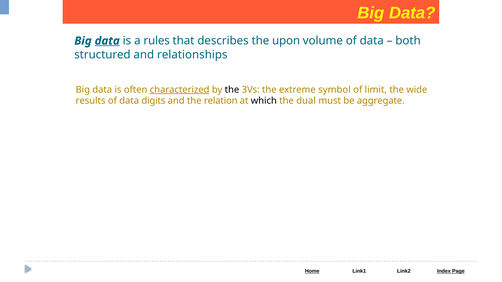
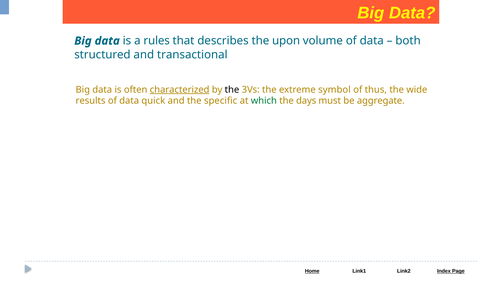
data underline: present -> none (107, 41)
relationships: relationships -> transactional (192, 55)
limit: limit -> thus (376, 90)
digits: digits -> quick (153, 101)
relation: relation -> specific (221, 101)
which colour: black -> green (264, 101)
dual: dual -> days (306, 101)
